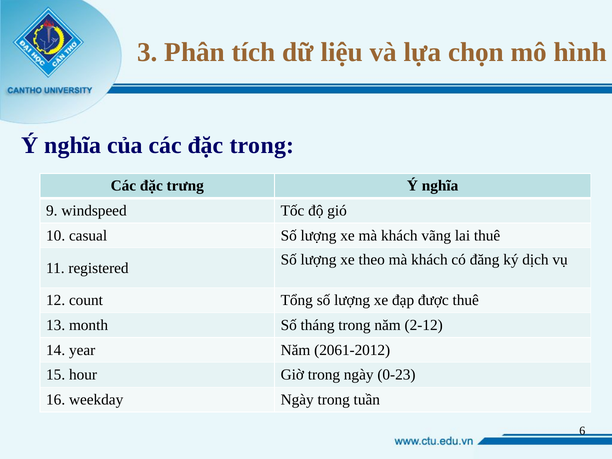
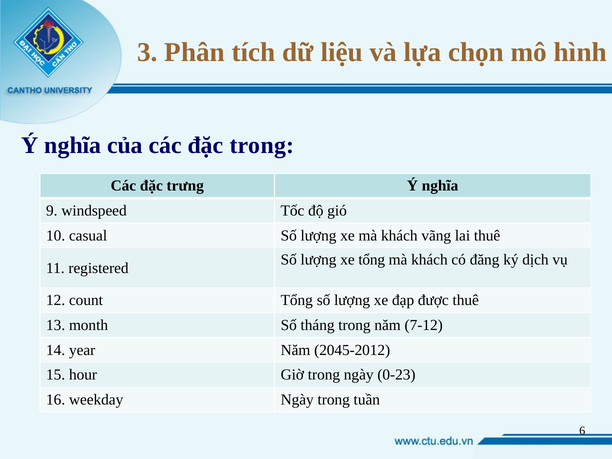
xe theo: theo -> tổng (372, 260)
2-12: 2-12 -> 7-12 (424, 325)
2061-2012: 2061-2012 -> 2045-2012 (352, 350)
